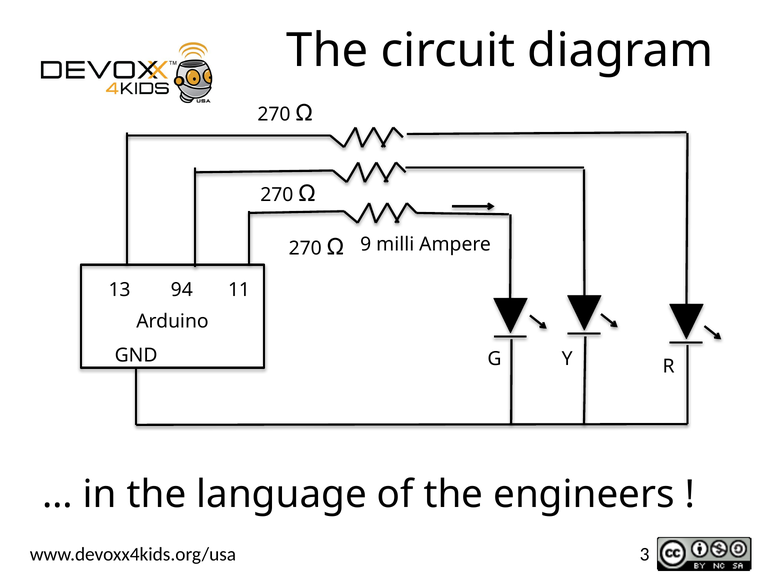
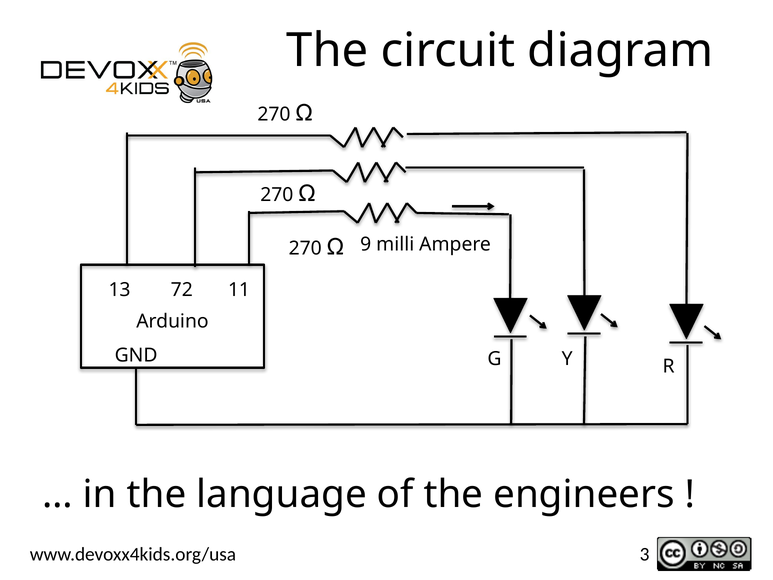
94: 94 -> 72 (182, 290)
